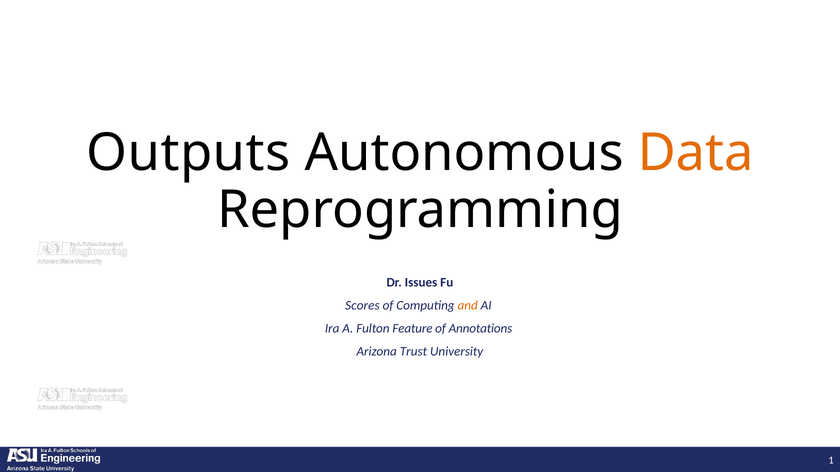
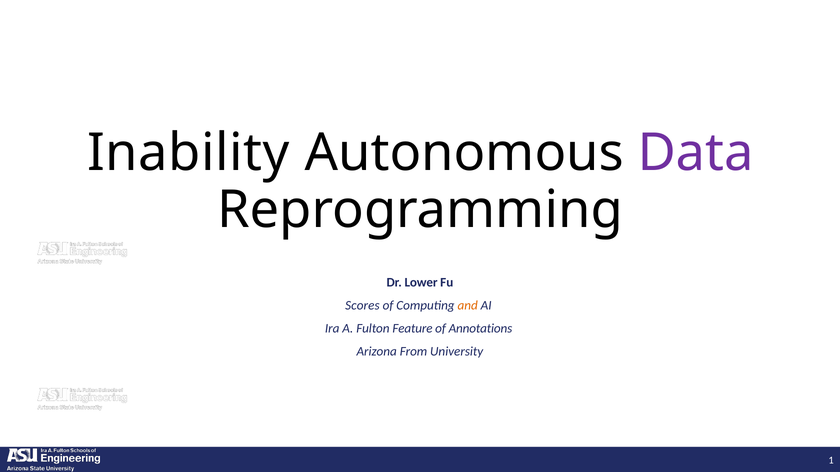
Outputs: Outputs -> Inability (188, 153)
Data colour: orange -> purple (696, 153)
Issues: Issues -> Lower (421, 283)
Trust: Trust -> From (413, 352)
